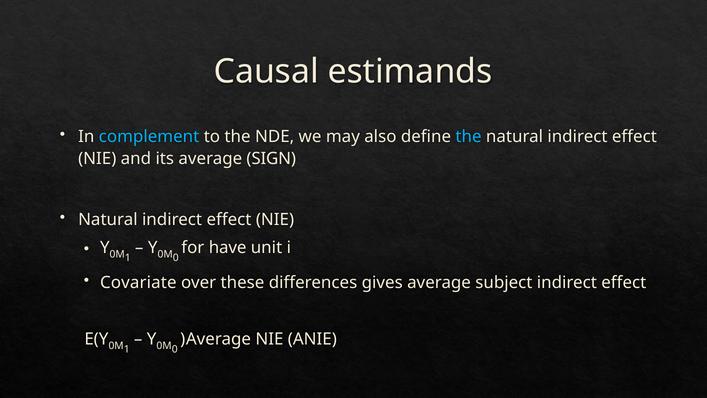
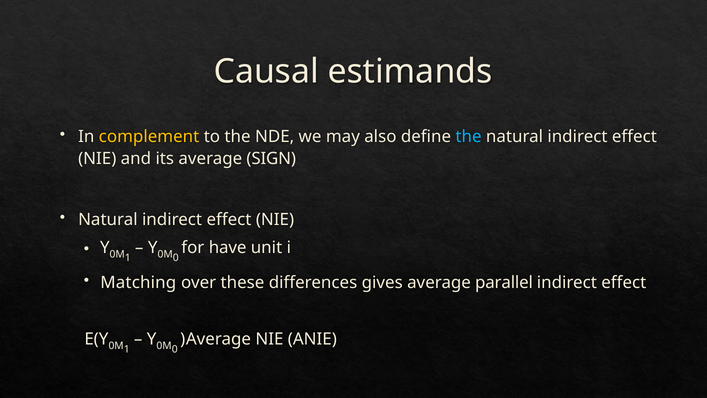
complement colour: light blue -> yellow (149, 136)
Covariate: Covariate -> Matching (138, 282)
subject: subject -> parallel (504, 282)
